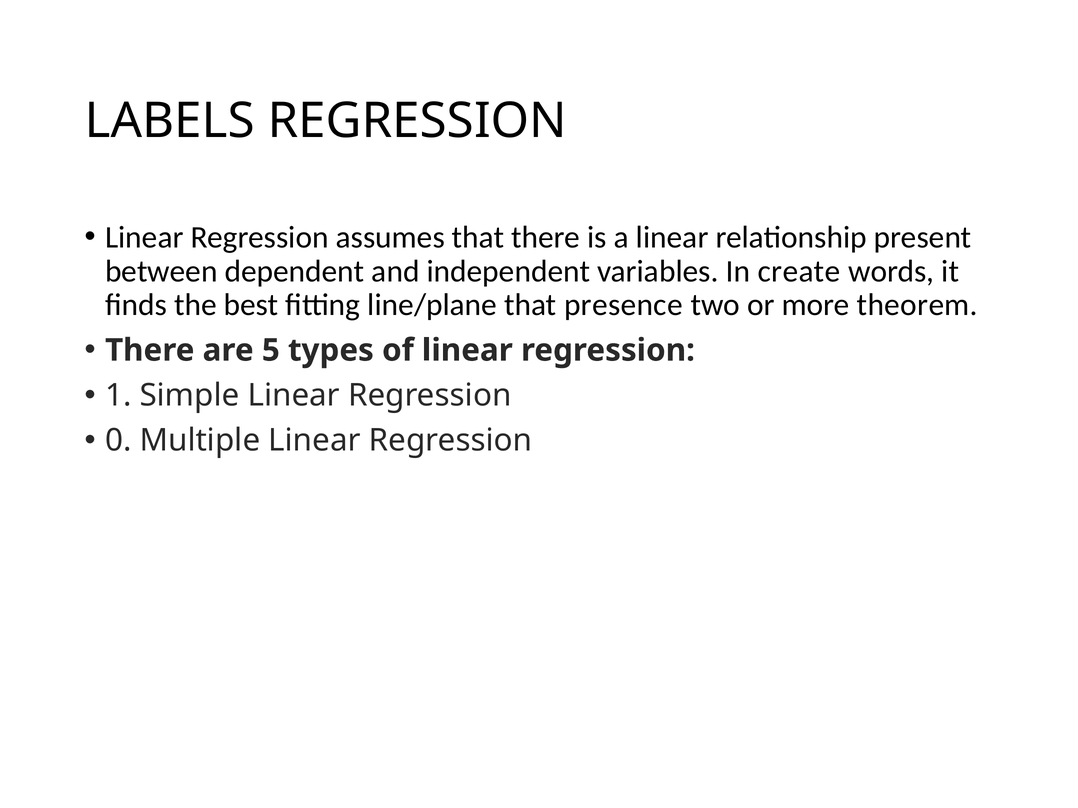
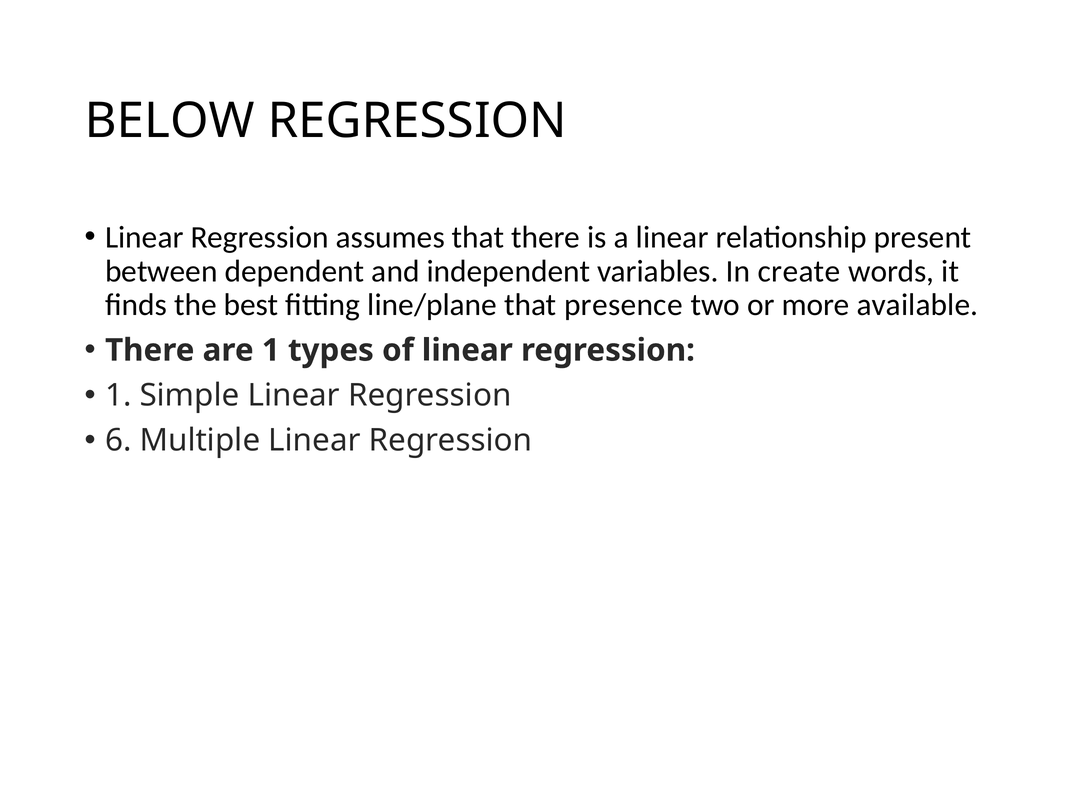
LABELS: LABELS -> BELOW (170, 121)
theorem: theorem -> available (917, 305)
are 5: 5 -> 1 (271, 350)
0: 0 -> 6 (118, 441)
